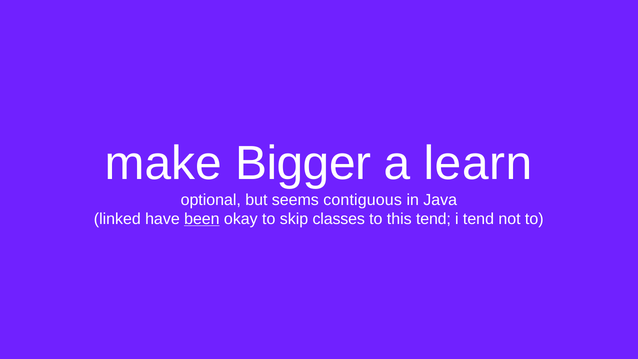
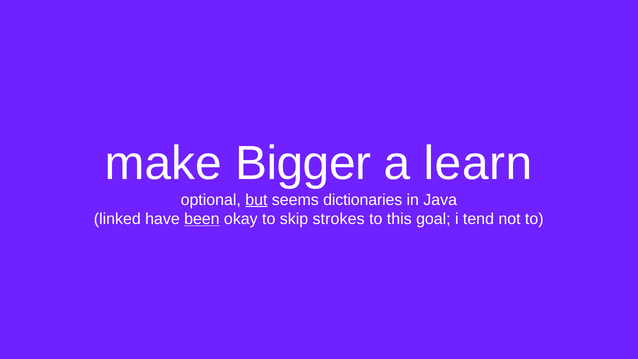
but underline: none -> present (256, 200)
contiguous: contiguous -> dictionaries (363, 200)
classes: classes -> strokes (339, 219)
this tend: tend -> goal (433, 219)
